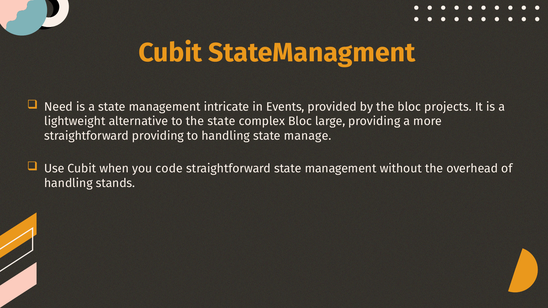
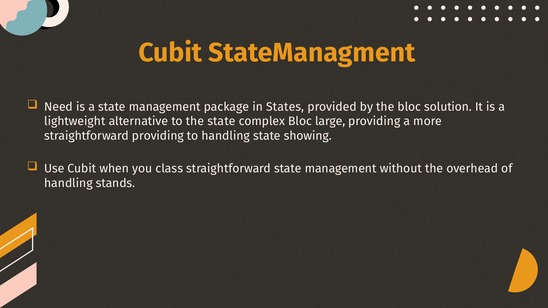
intricate: intricate -> package (226, 107)
Events: Events -> States (285, 107)
projects: projects -> solution (448, 107)
manage: manage -> showing (308, 136)
code: code -> class (169, 169)
